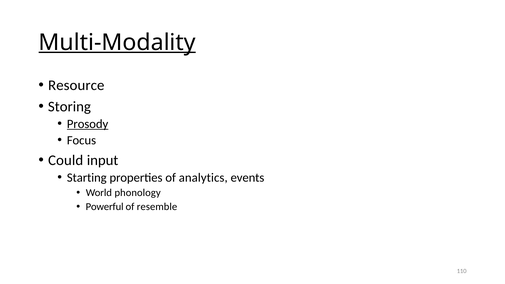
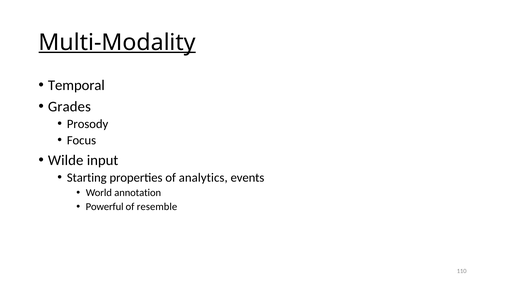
Resource: Resource -> Temporal (76, 85)
Storing: Storing -> Grades (69, 107)
Prosody underline: present -> none (88, 124)
Could: Could -> Wilde (66, 160)
phonology: phonology -> annotation (138, 193)
